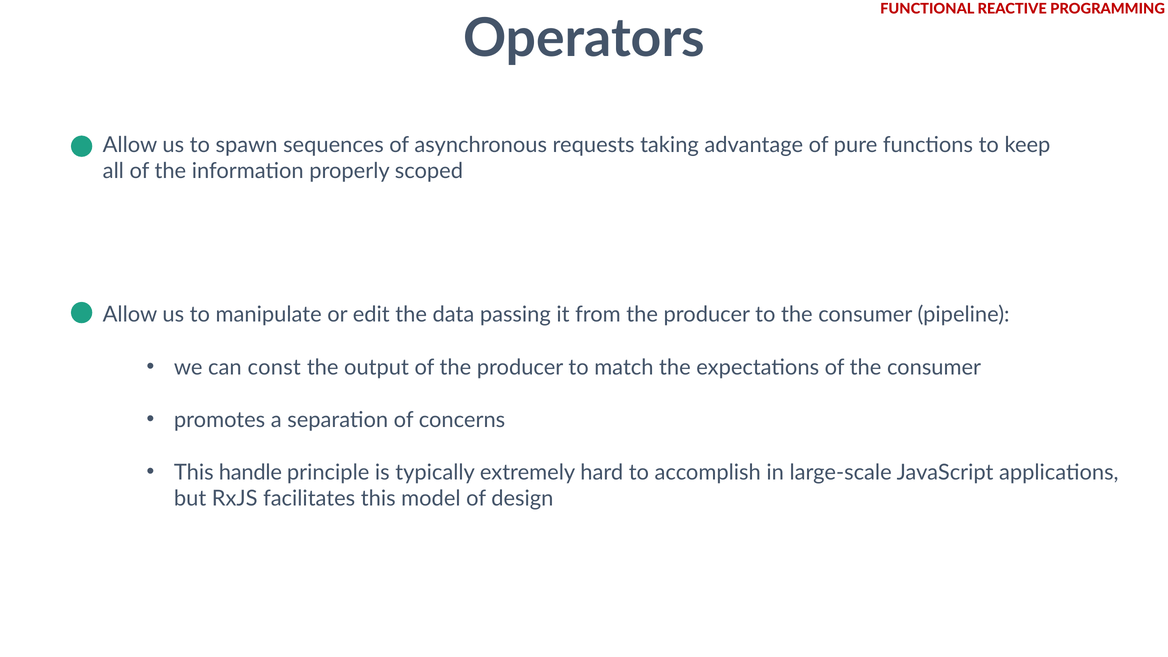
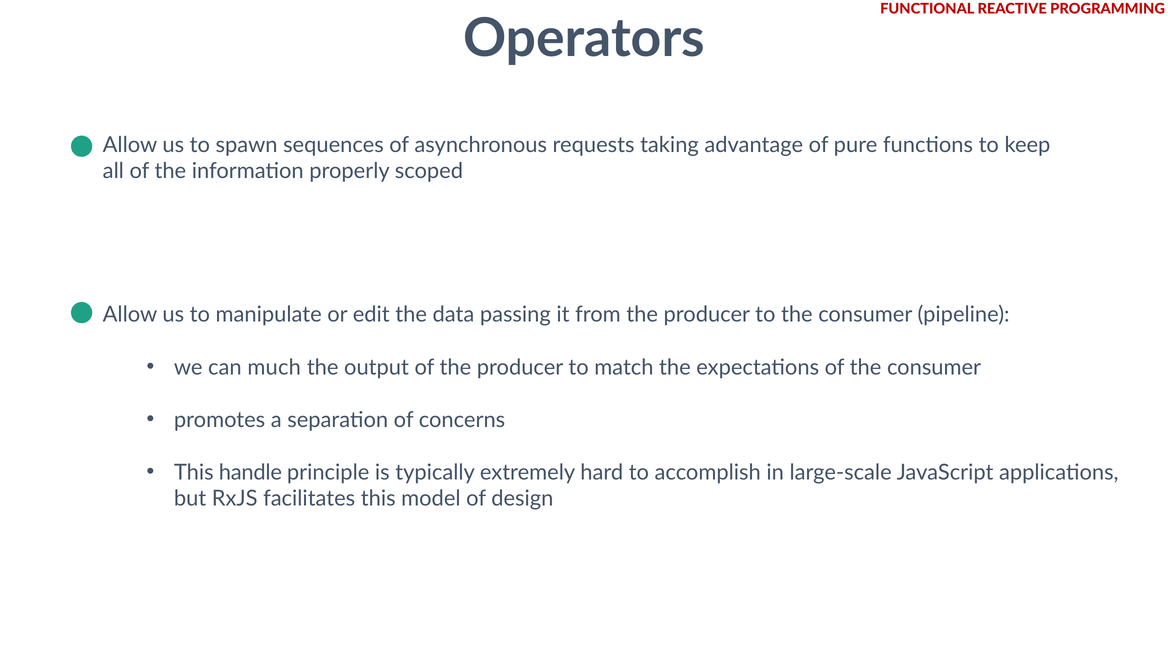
const: const -> much (274, 367)
